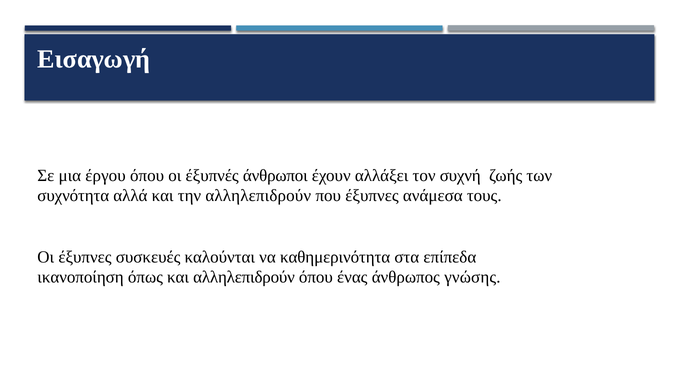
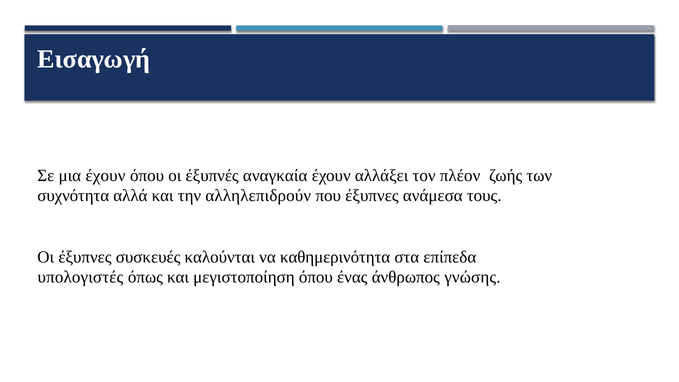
μια έργου: έργου -> έχουν (106, 175)
άνθρωποι: άνθρωποι -> αναγκαία (275, 175)
συχνή: συχνή -> πλέον (460, 175)
ικανοποίηση: ικανοποίηση -> υπολογιστές (80, 277)
και αλληλεπιδρούν: αλληλεπιδρούν -> μεγιστοποίηση (244, 277)
